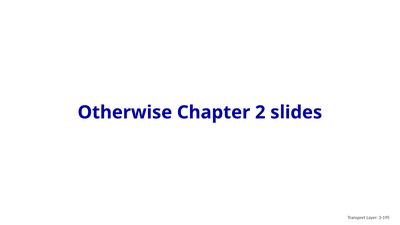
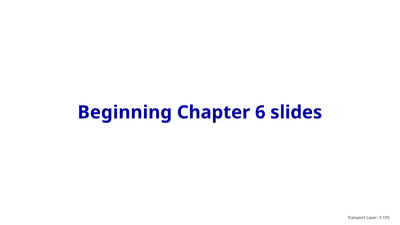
Otherwise: Otherwise -> Beginning (125, 112)
2: 2 -> 6 (260, 112)
